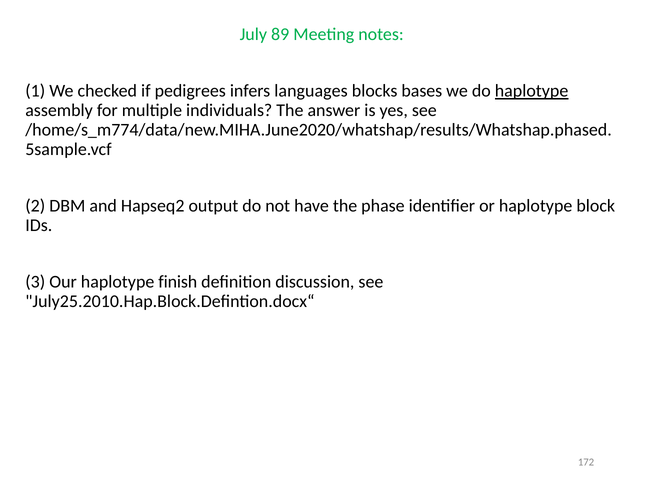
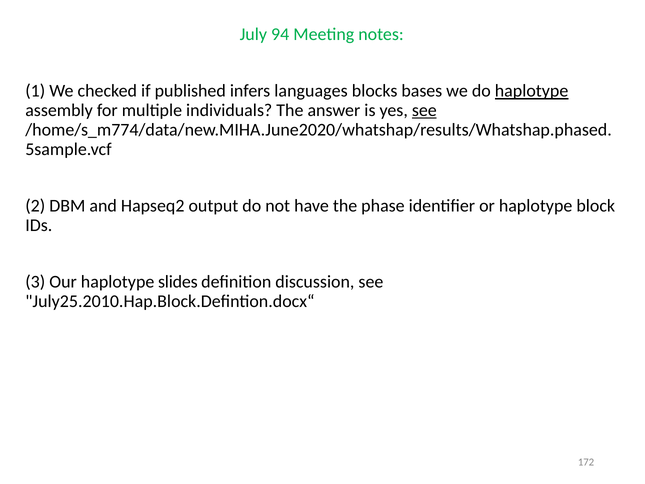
89: 89 -> 94 (280, 34)
pedigrees: pedigrees -> published (190, 91)
see underline: none -> present (424, 110)
finish: finish -> slides (178, 282)
